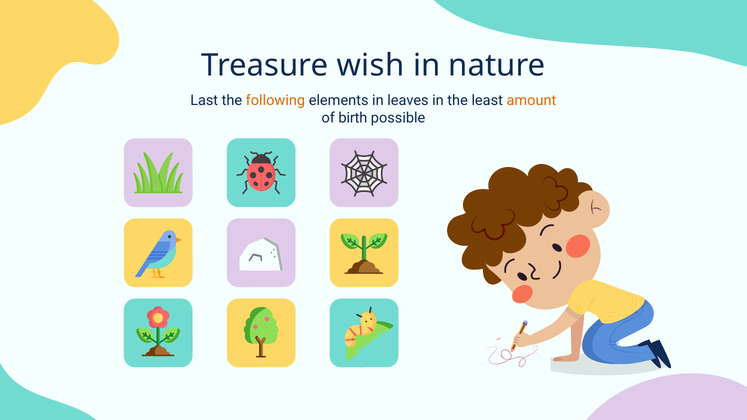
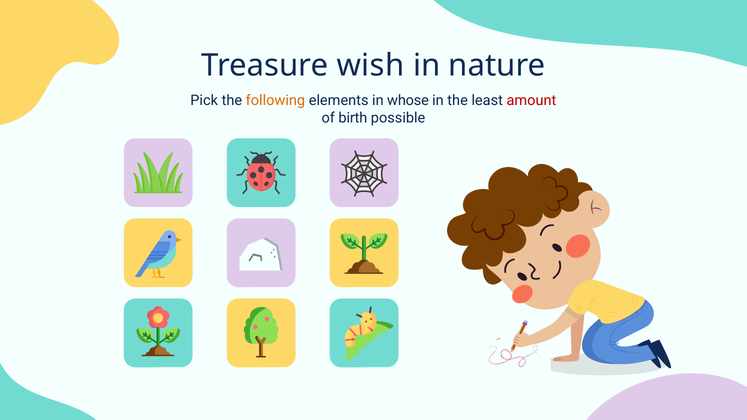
Last: Last -> Pick (204, 101)
leaves: leaves -> whose (408, 101)
amount colour: orange -> red (531, 101)
